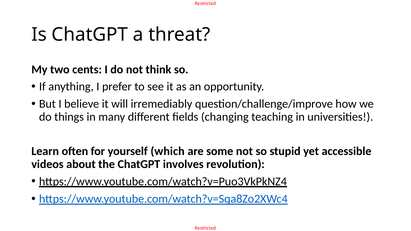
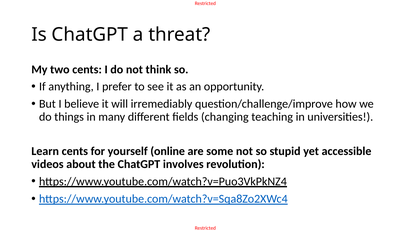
Learn often: often -> cents (75, 151)
which: which -> online (168, 151)
